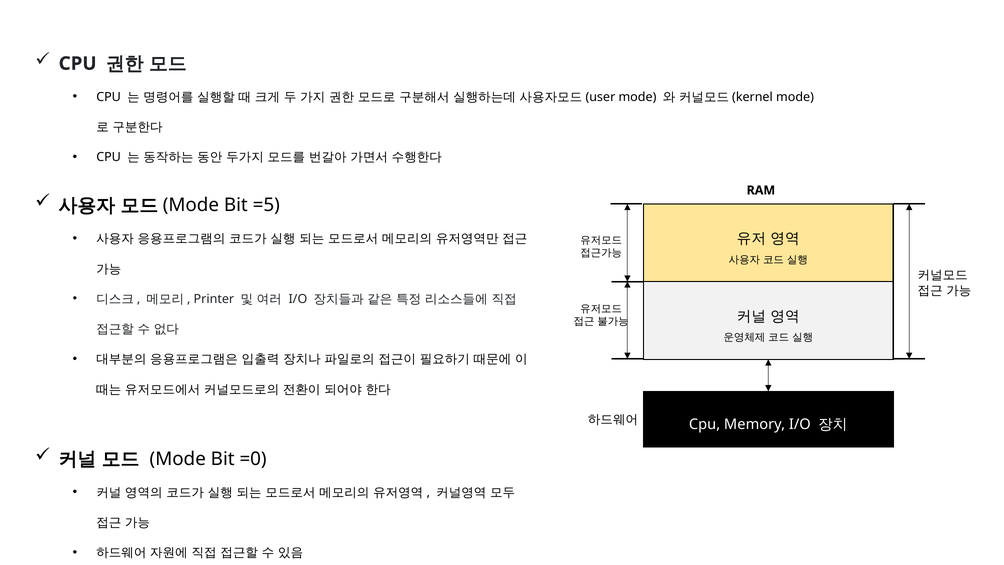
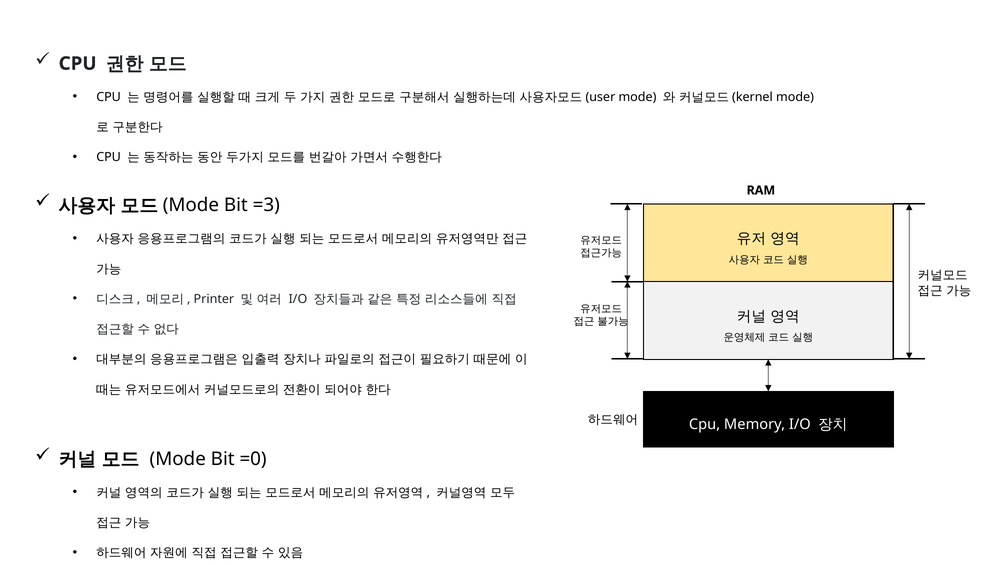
=5: =5 -> =3 (266, 205)
